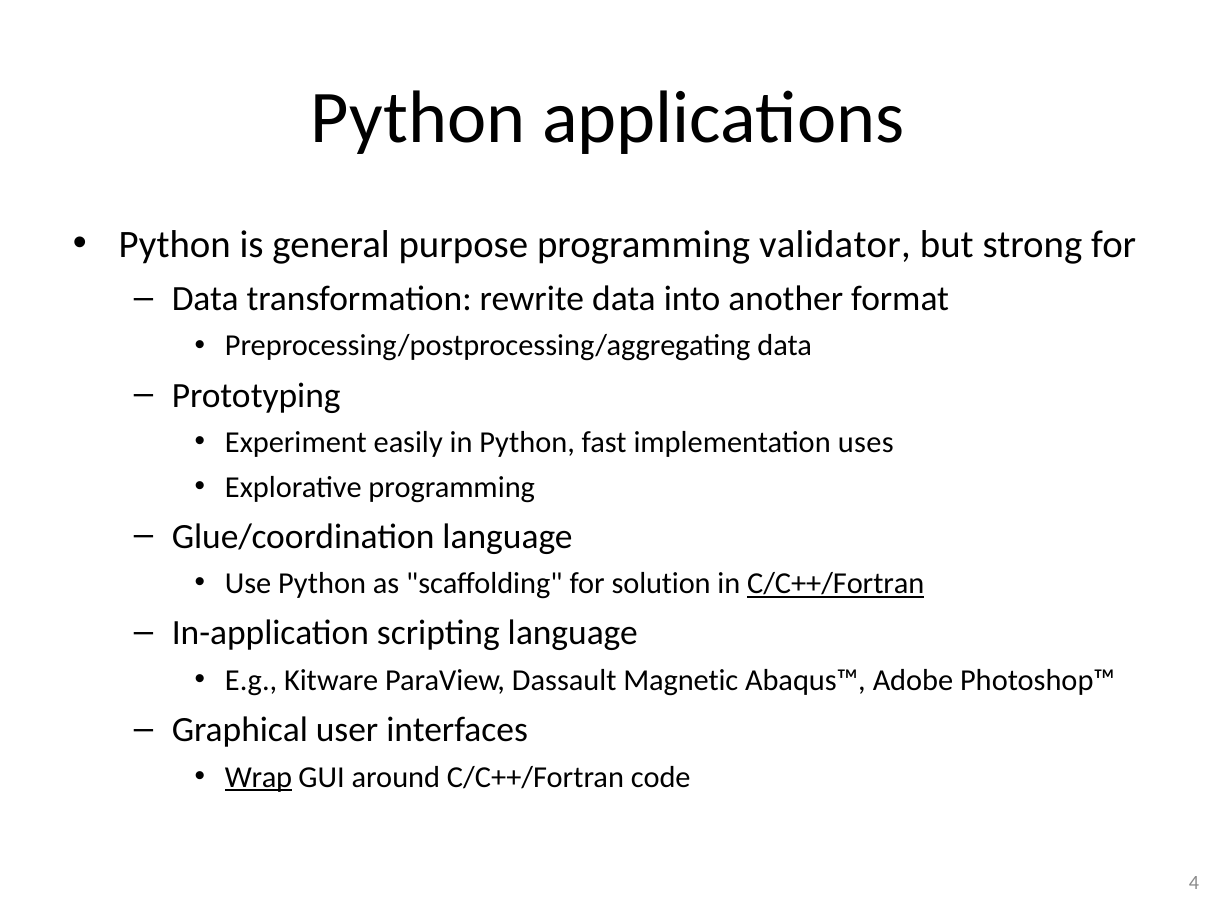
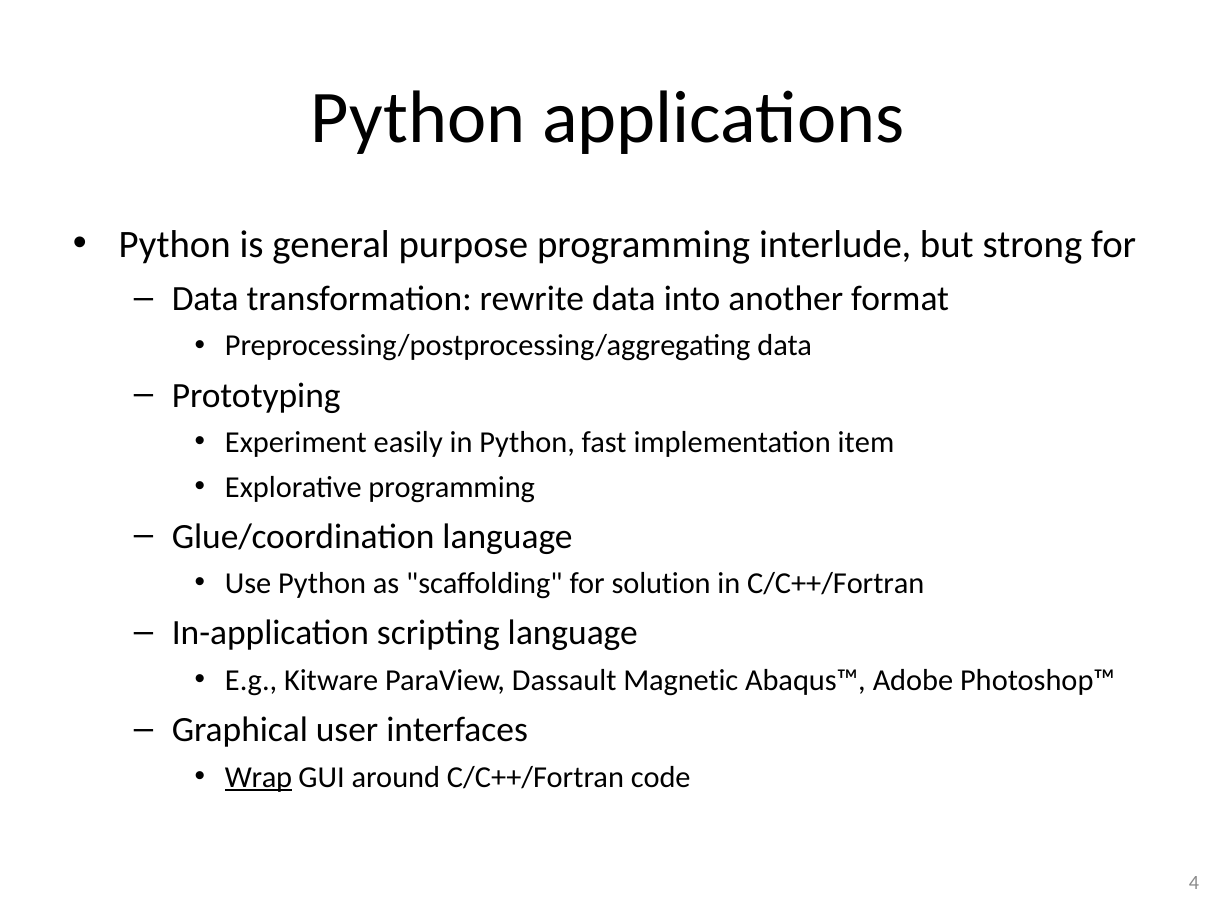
validator: validator -> interlude (835, 245)
uses: uses -> item (866, 443)
C/C++/Fortran underline: present -> none (836, 584)
